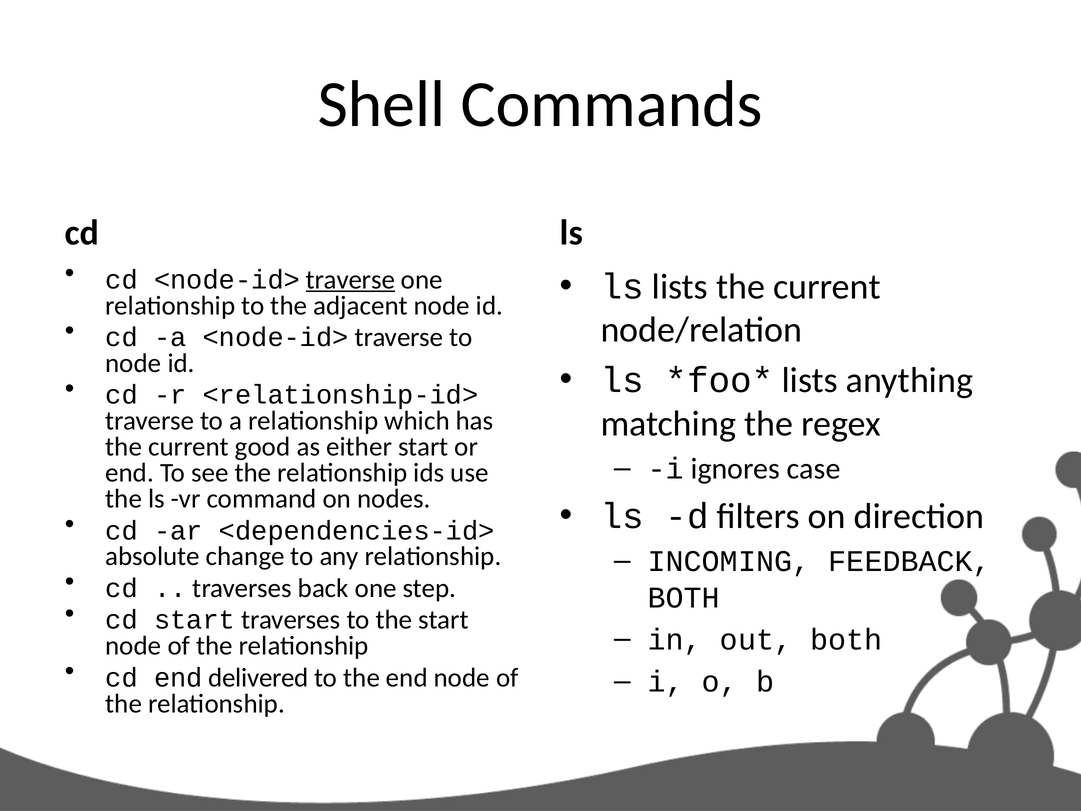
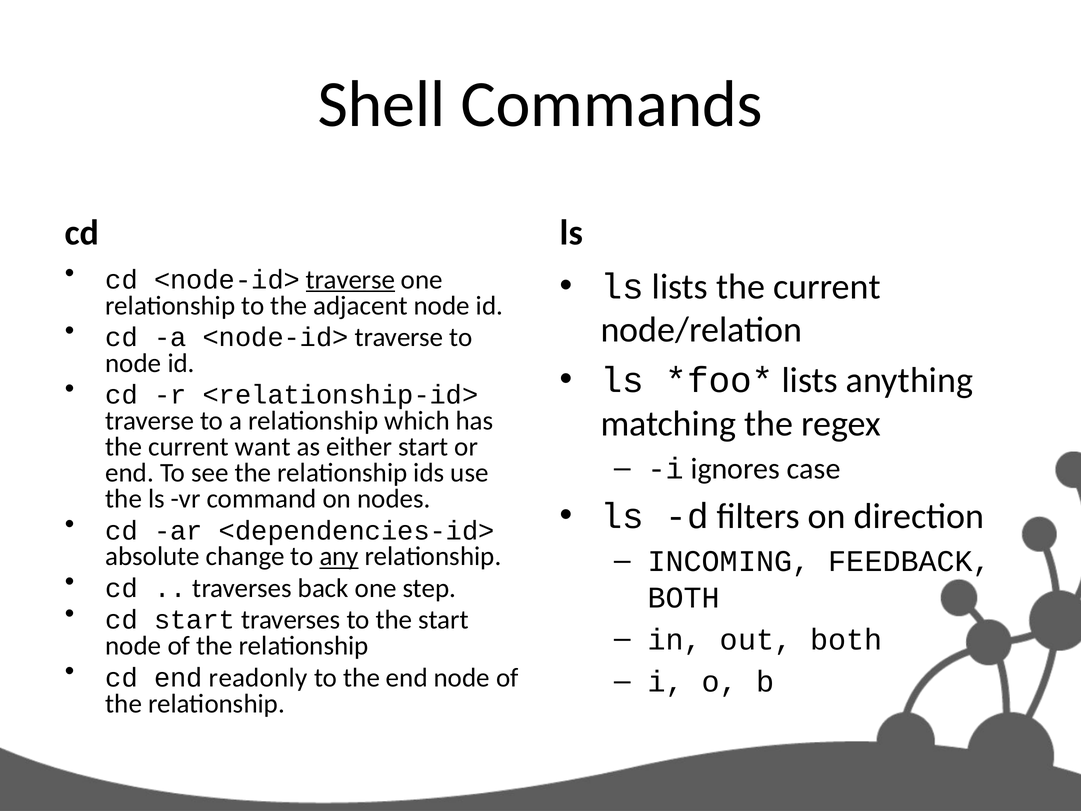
good: good -> want (263, 447)
any underline: none -> present (339, 556)
delivered: delivered -> readonly (258, 677)
